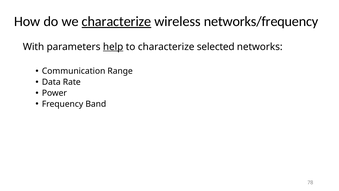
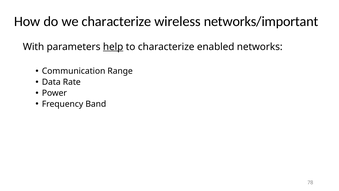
characterize underline: present -> none (116, 21)
networks/frequency: networks/frequency -> networks/important (261, 21)
selected: selected -> enabled (216, 47)
